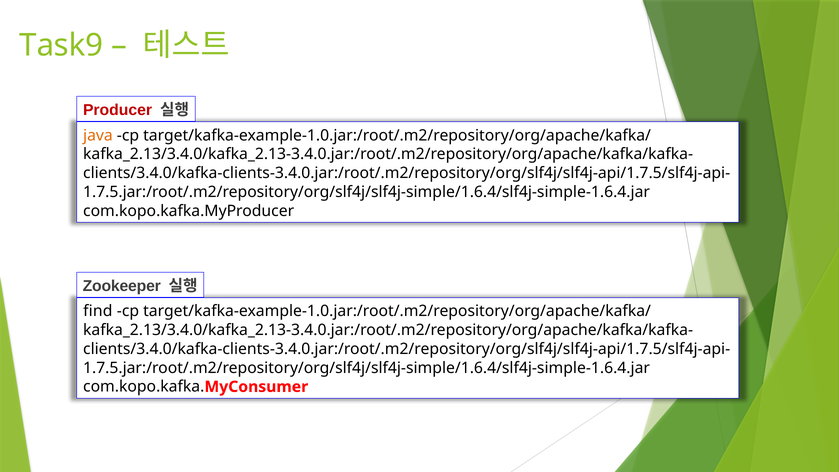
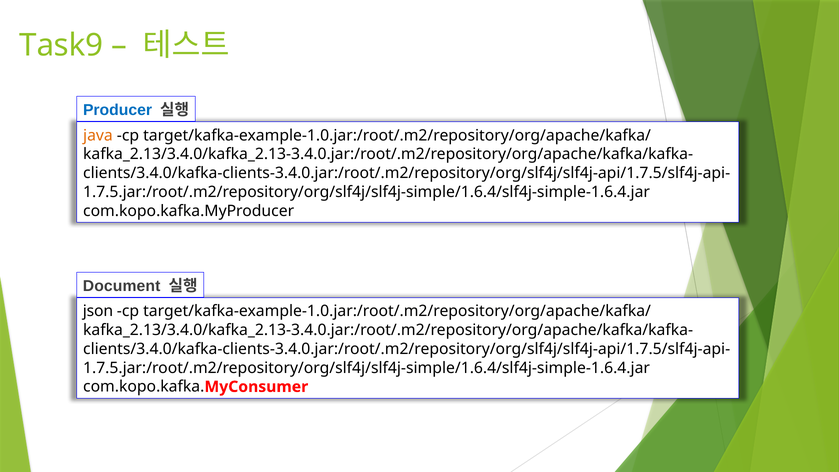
Producer colour: red -> blue (118, 110)
Zookeeper: Zookeeper -> Document (122, 286)
find: find -> json (98, 311)
